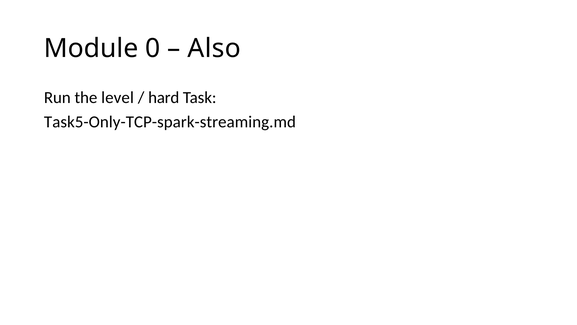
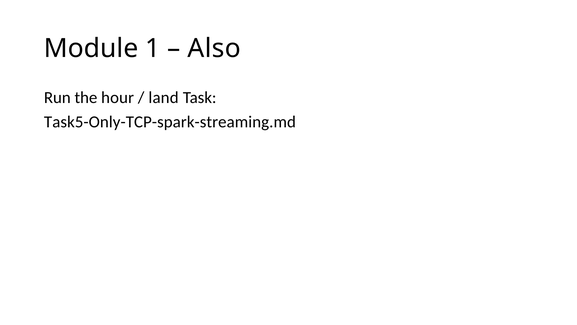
0: 0 -> 1 (153, 48)
level: level -> hour (118, 98)
hard: hard -> land (164, 98)
